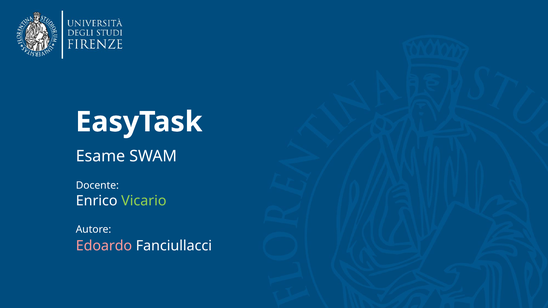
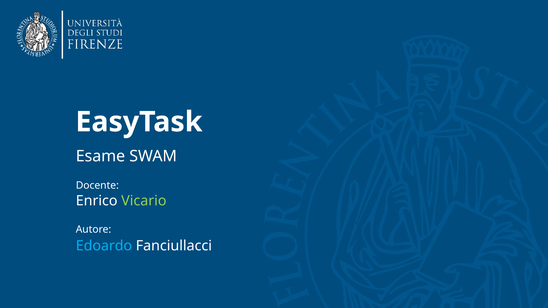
Edoardo colour: pink -> light blue (104, 246)
